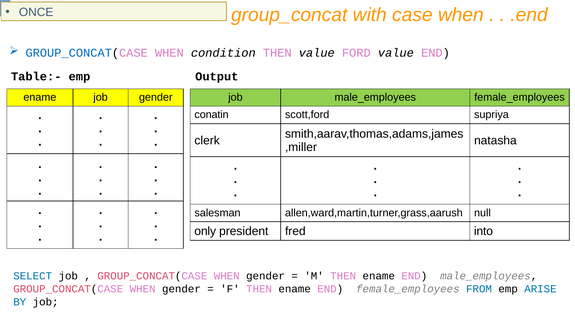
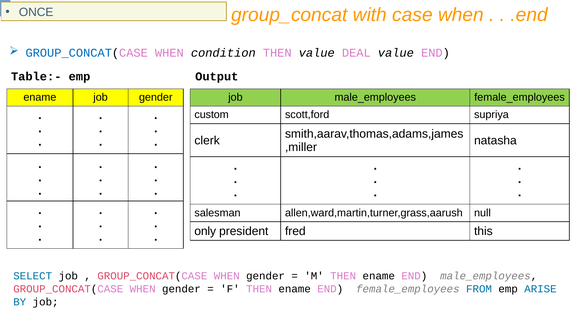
FORD: FORD -> DEAL (356, 53)
conatin: conatin -> custom (212, 115)
into: into -> this (483, 231)
